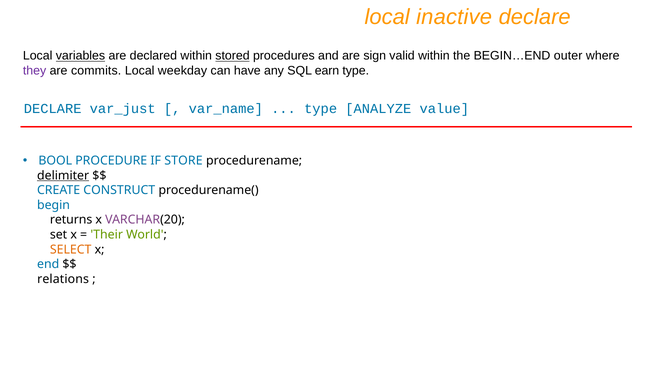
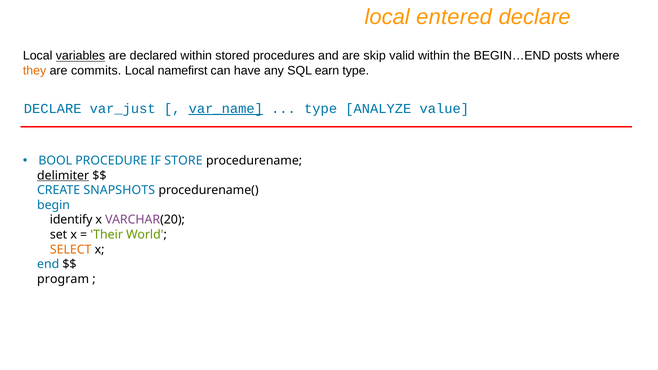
inactive: inactive -> entered (454, 17)
stored underline: present -> none (232, 56)
sign: sign -> skip (375, 56)
outer: outer -> posts (568, 56)
they colour: purple -> orange (35, 71)
weekday: weekday -> namefirst (183, 71)
var_name underline: none -> present (226, 109)
CONSTRUCT: CONSTRUCT -> SNAPSHOTS (119, 190)
returns: returns -> identify (71, 220)
relations: relations -> program (63, 279)
